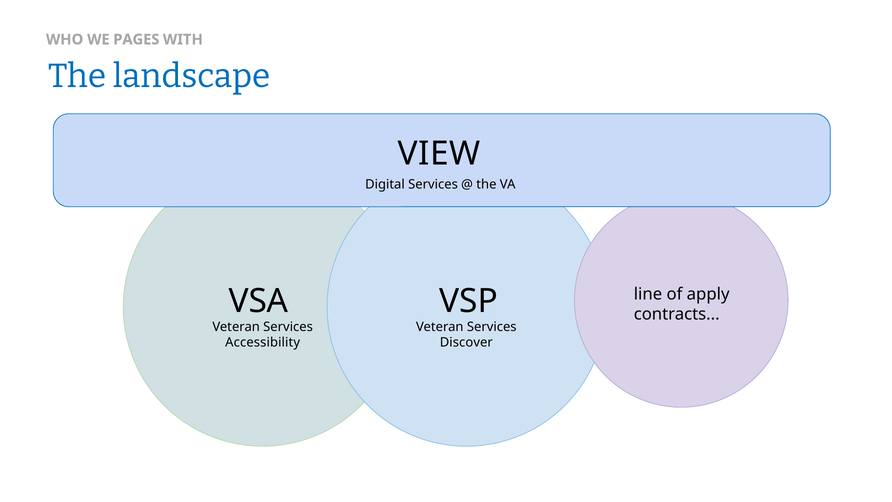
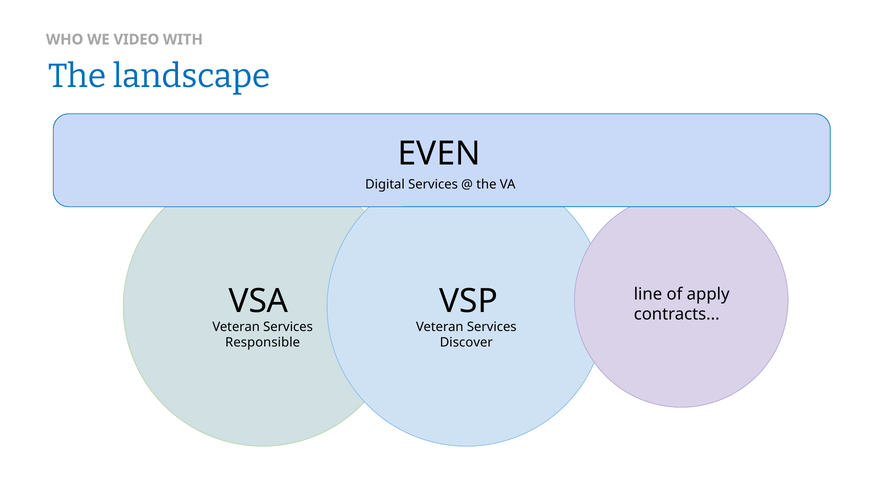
PAGES: PAGES -> VIDEO (136, 39)
VIEW: VIEW -> EVEN (439, 154)
Accessibility: Accessibility -> Responsible (263, 342)
